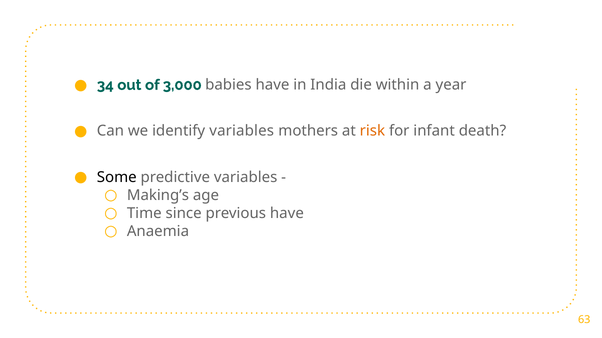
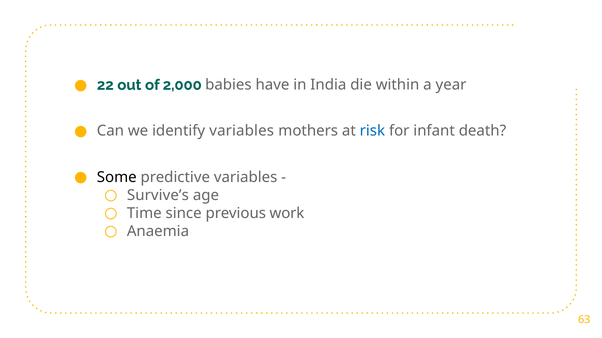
34: 34 -> 22 (105, 85)
3,000: 3,000 -> 2,000 (182, 85)
risk colour: orange -> blue (372, 131)
Making’s: Making’s -> Survive’s (158, 195)
previous have: have -> work (287, 214)
